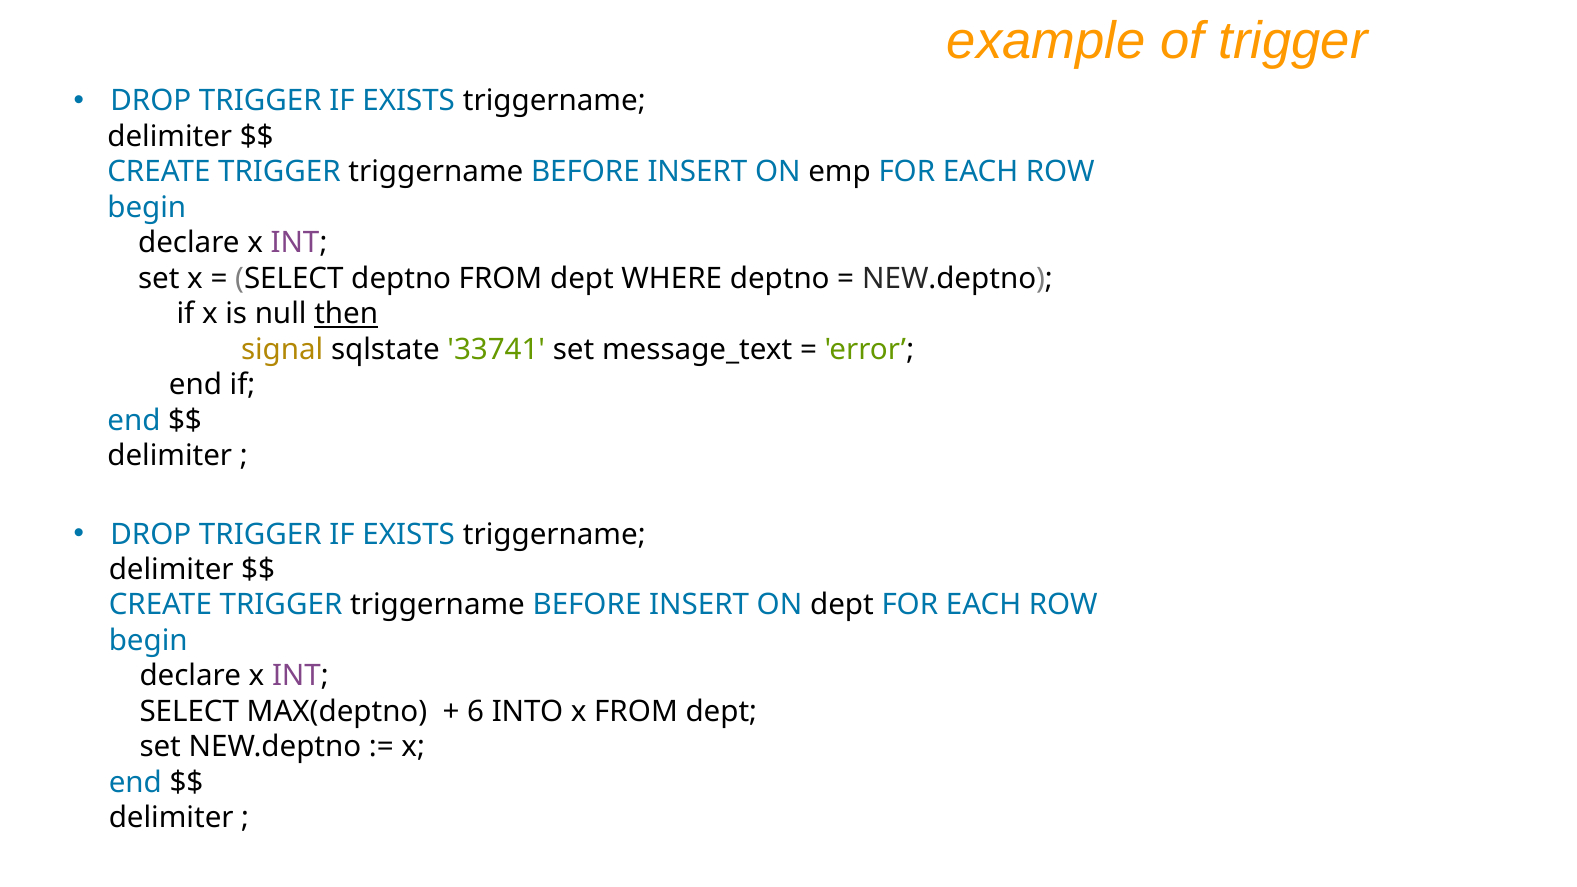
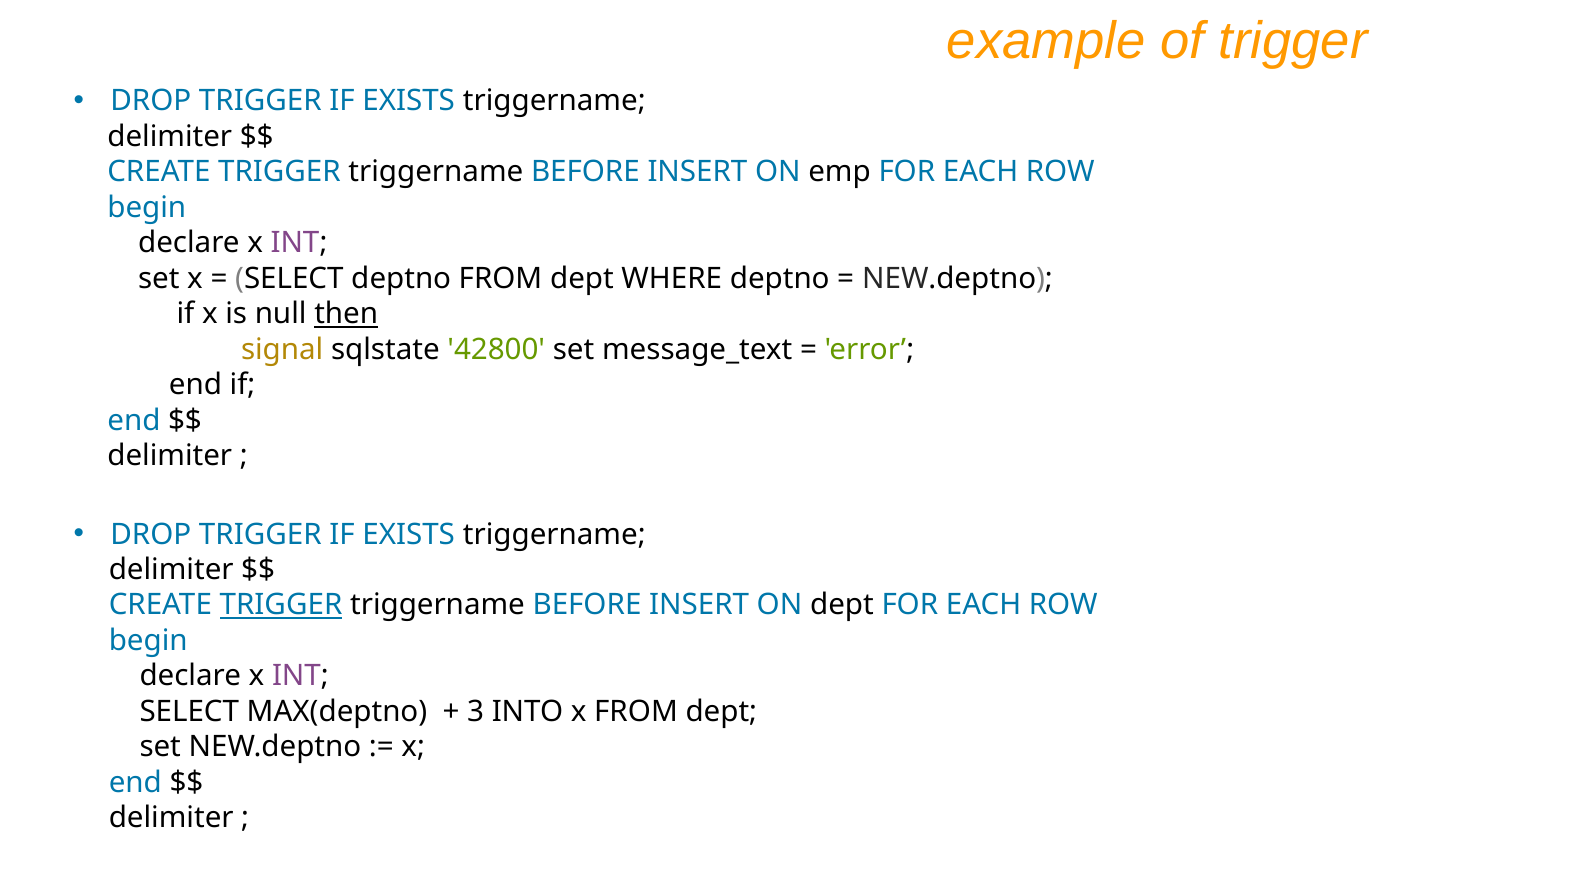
33741: 33741 -> 42800 (496, 350)
TRIGGER underline: none -> present (281, 605)
6: 6 -> 3 (476, 712)
